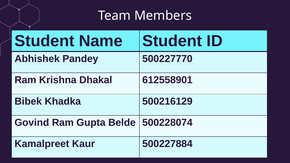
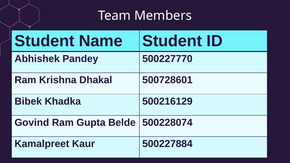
612558901: 612558901 -> 500728601 (167, 80)
